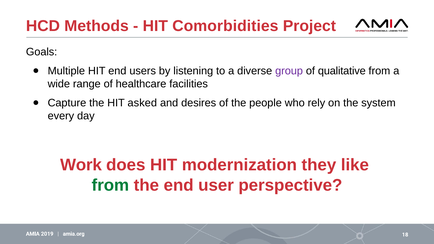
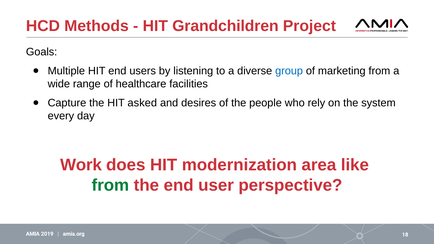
Comorbidities: Comorbidities -> Grandchildren (225, 26)
group colour: purple -> blue (289, 71)
qualitative: qualitative -> marketing (342, 71)
they: they -> area (319, 165)
